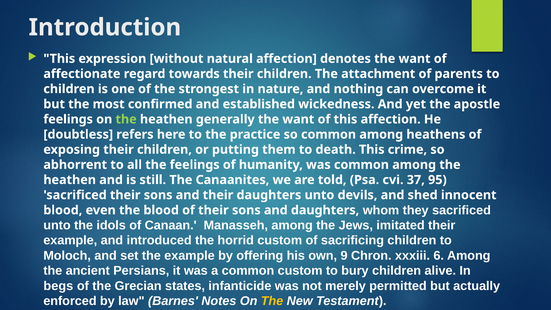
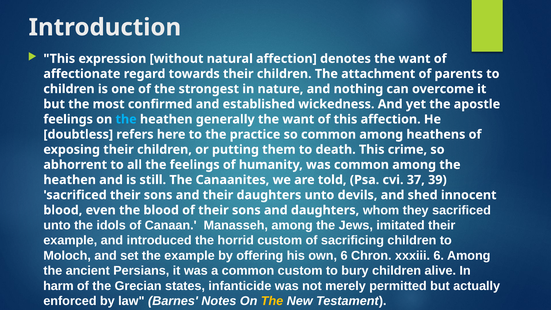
the colour: light green -> light blue (126, 119)
95: 95 -> 39 (437, 180)
own 9: 9 -> 6 (344, 256)
begs: begs -> harm (58, 286)
